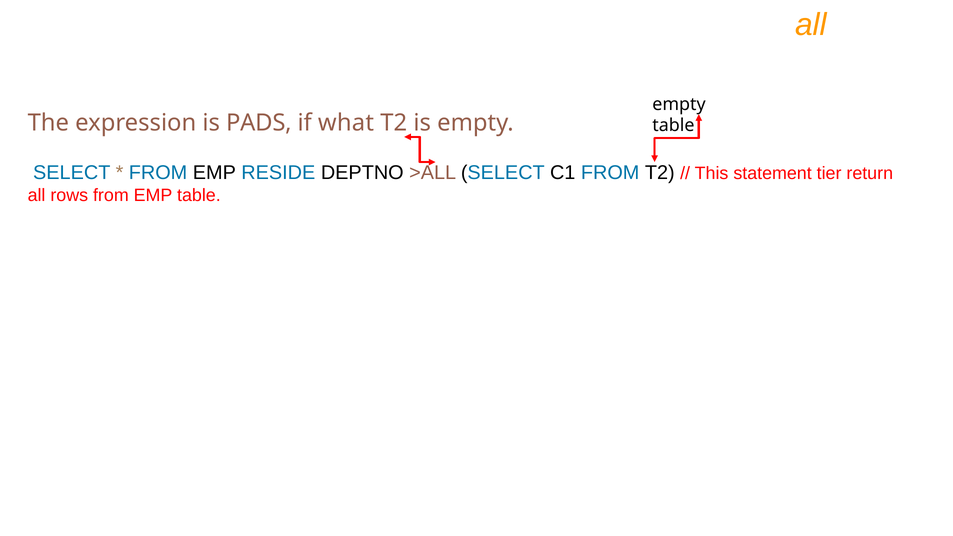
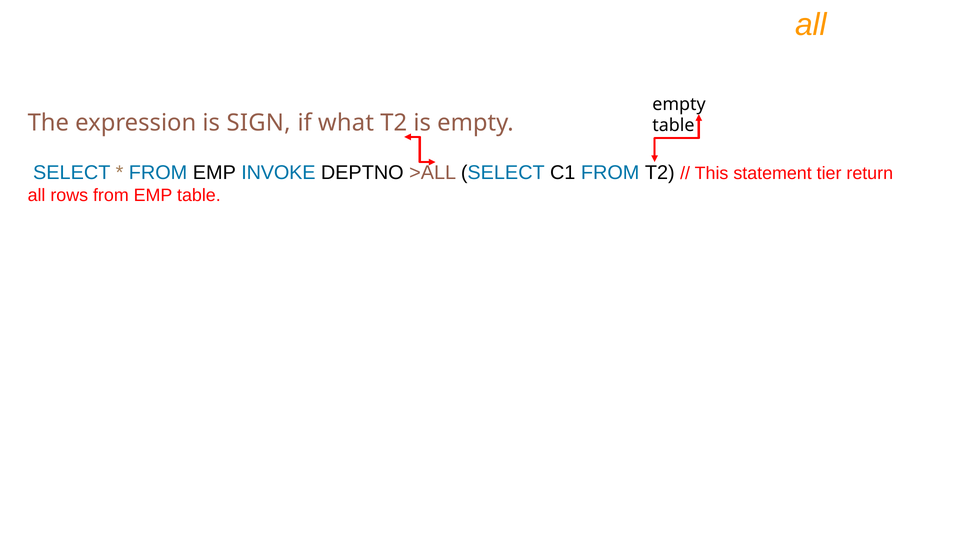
PADS: PADS -> SIGN (259, 123)
RESIDE: RESIDE -> INVOKE (278, 173)
